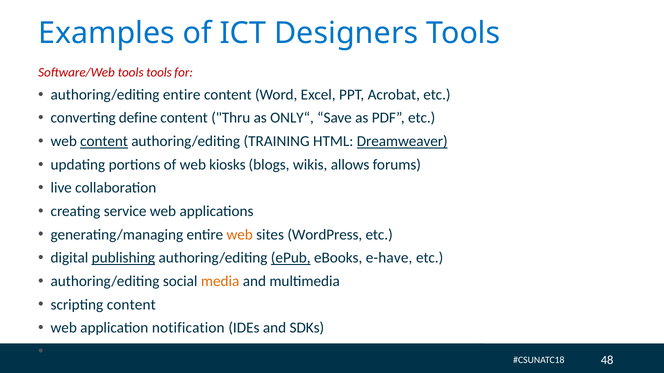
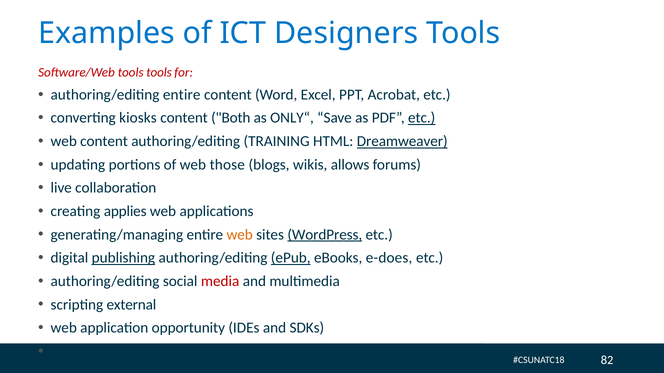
define: define -> kiosks (138, 118)
Thru: Thru -> Both (231, 118)
etc underline: none -> present (422, 118)
content underline: present -> none (104, 141)
kiosks: kiosks -> those (227, 165)
service: service -> applies (125, 212)
WordPress underline: none -> present (325, 235)
e-have: e-have -> e-does (389, 258)
media colour: orange -> red (220, 282)
scripting content: content -> external (131, 305)
notification: notification -> opportunity (188, 328)
48: 48 -> 82 (607, 361)
